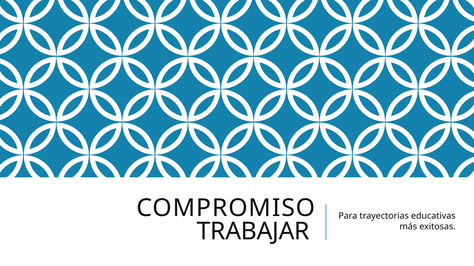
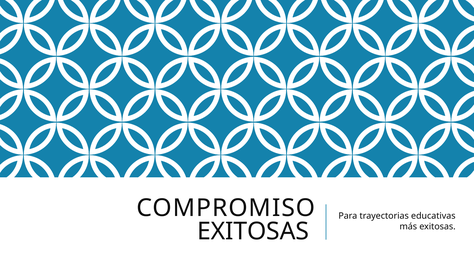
TRABAJAR: TRABAJAR -> EXITOSAS (253, 232)
